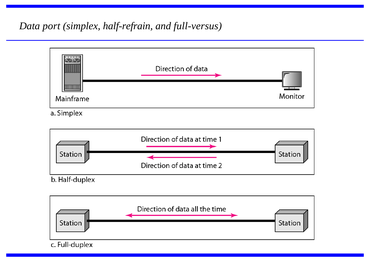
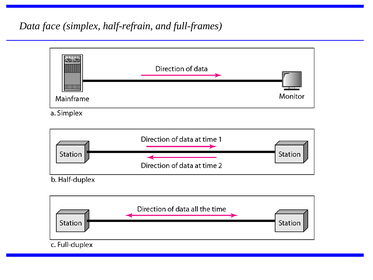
port: port -> face (51, 26)
full-versus: full-versus -> full-frames (198, 26)
